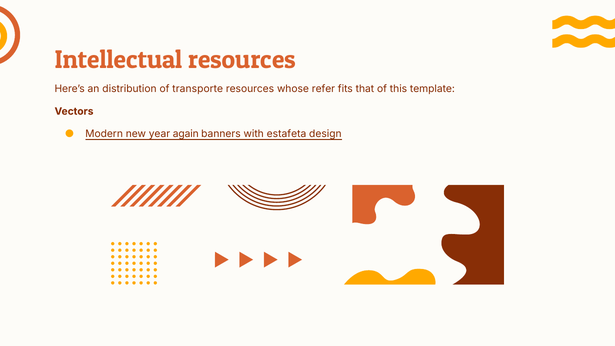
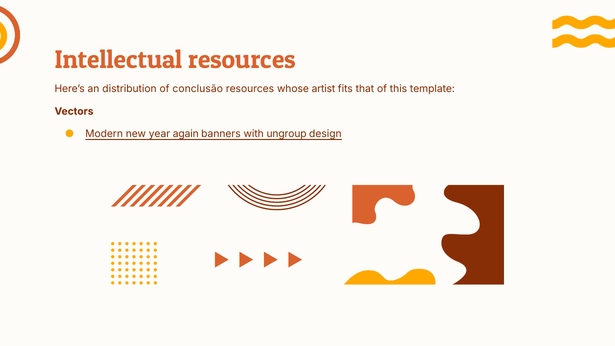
transporte: transporte -> conclusão (198, 89)
refer: refer -> artist (323, 89)
estafeta: estafeta -> ungroup (287, 134)
